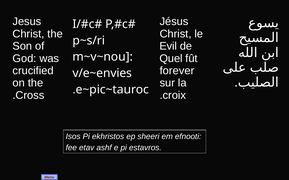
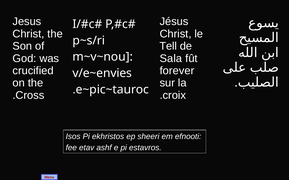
Evil: Evil -> Tell (168, 46)
Quel: Quel -> Sala (171, 59)
